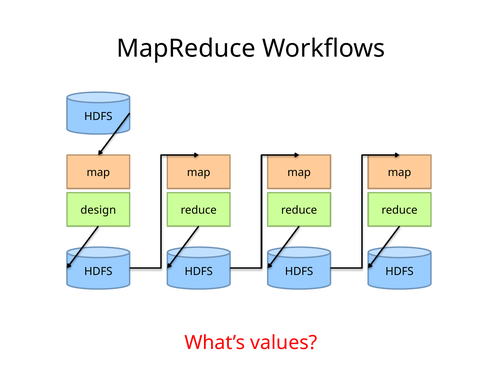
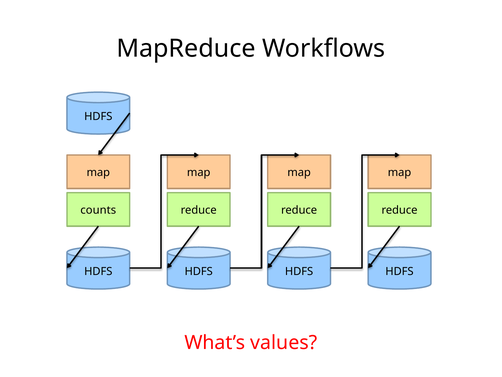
design: design -> counts (98, 210)
